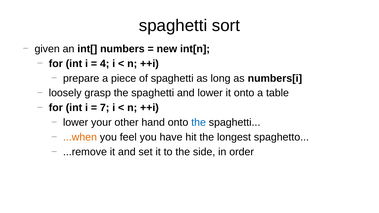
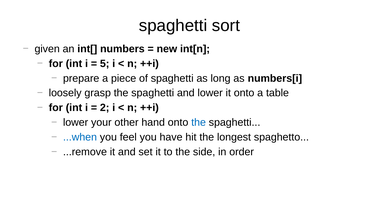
4: 4 -> 5 (105, 64)
7: 7 -> 2 (105, 108)
...when colour: orange -> blue (80, 137)
